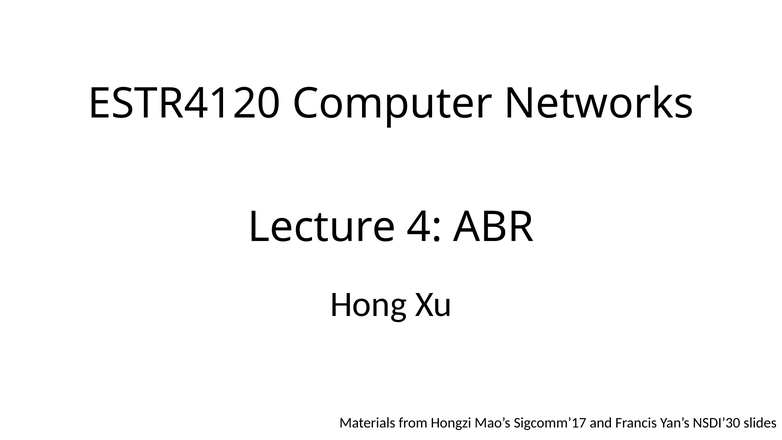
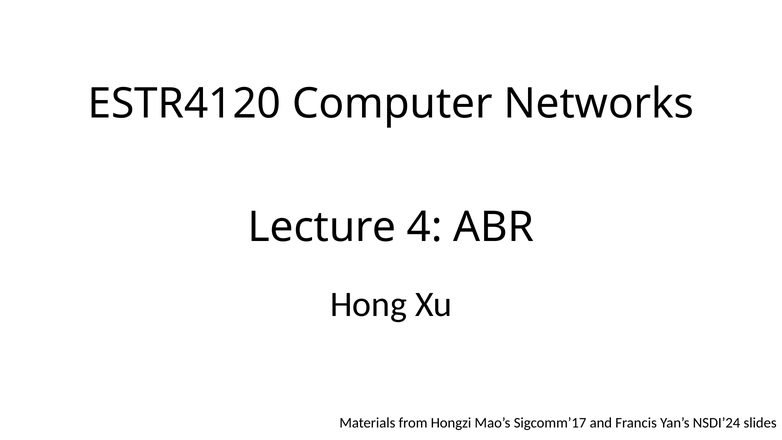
NSDI’30: NSDI’30 -> NSDI’24 (717, 423)
